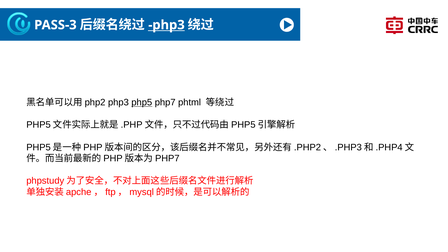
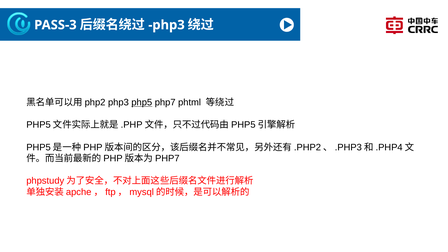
php3 underline: present -> none (166, 25)
